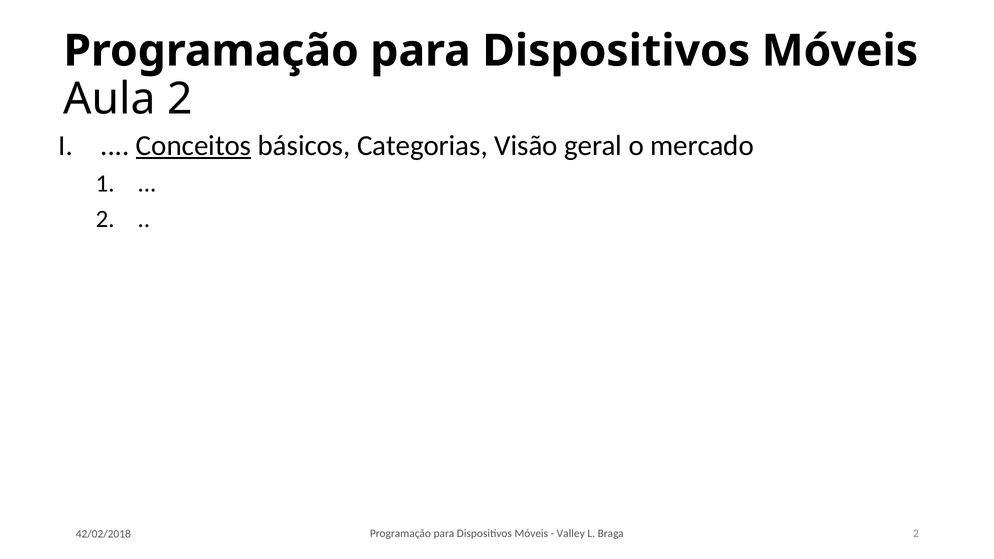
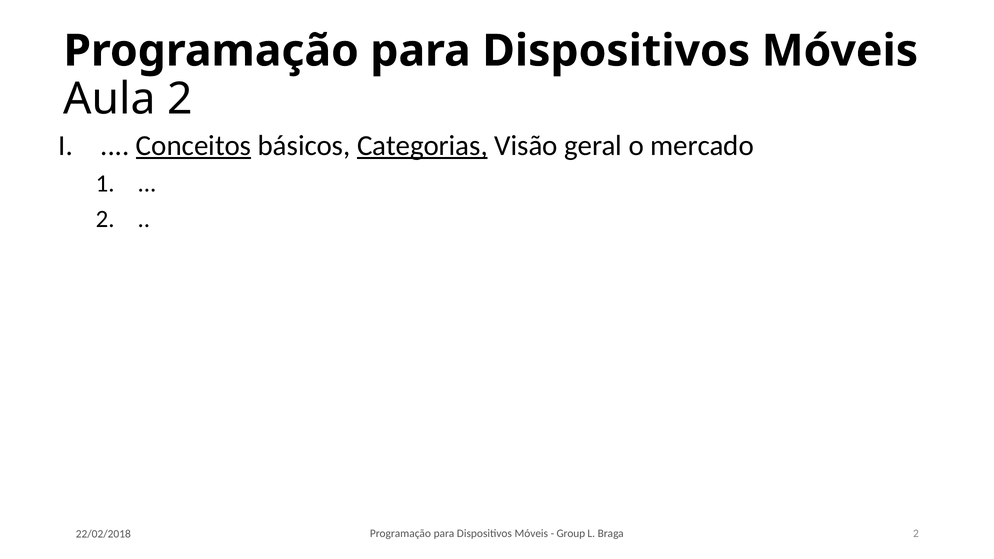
Categorias underline: none -> present (422, 146)
Valley: Valley -> Group (571, 534)
42/02/2018: 42/02/2018 -> 22/02/2018 (103, 534)
